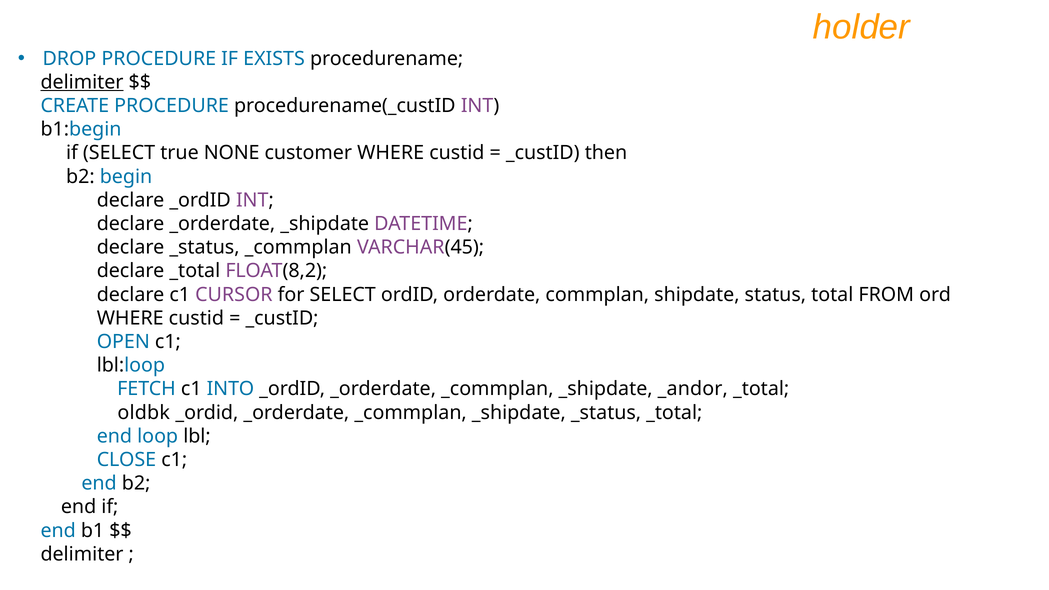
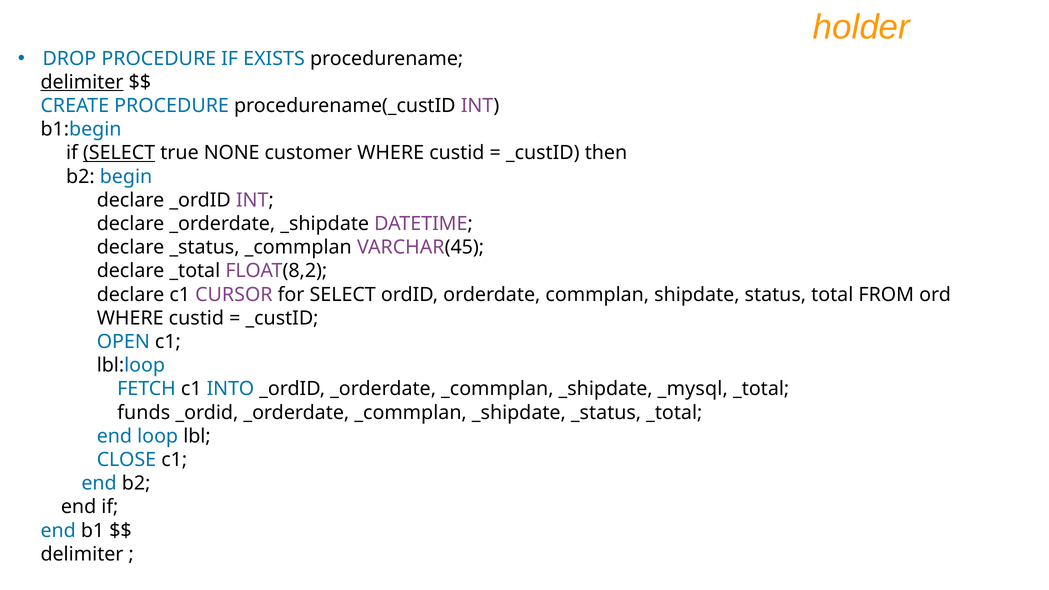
SELECT underline: none -> present (119, 153)
_andor: _andor -> _mysql (693, 389)
oldbk: oldbk -> funds (144, 413)
